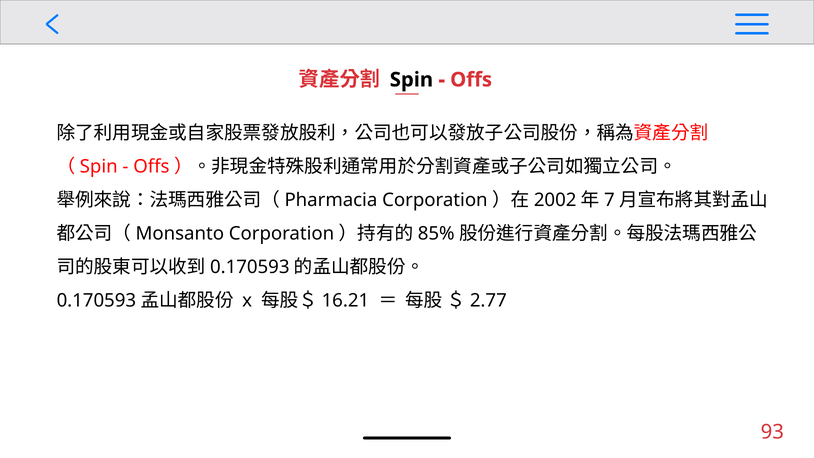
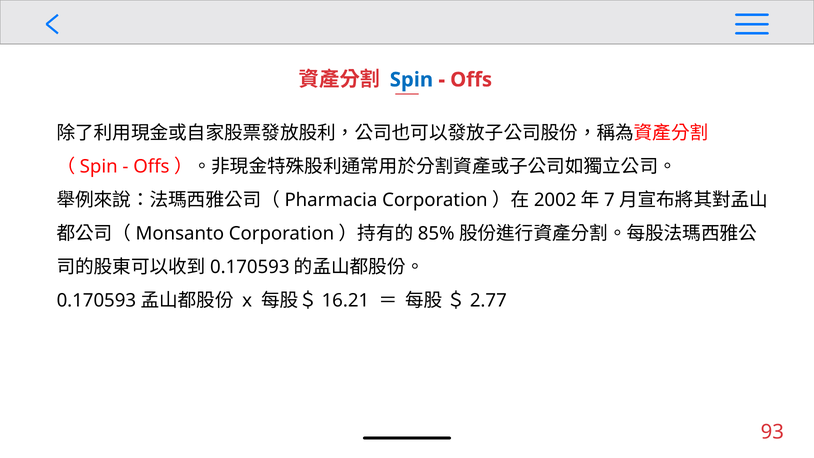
Spin colour: black -> blue (411, 80)
